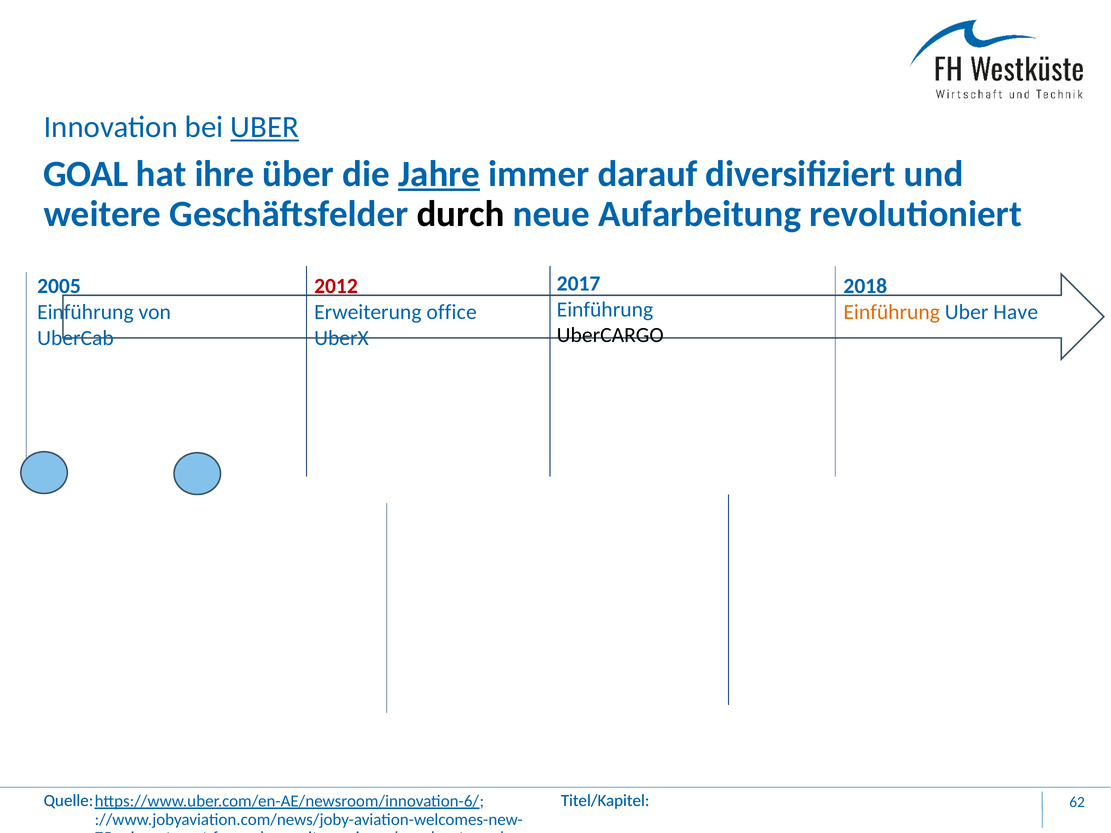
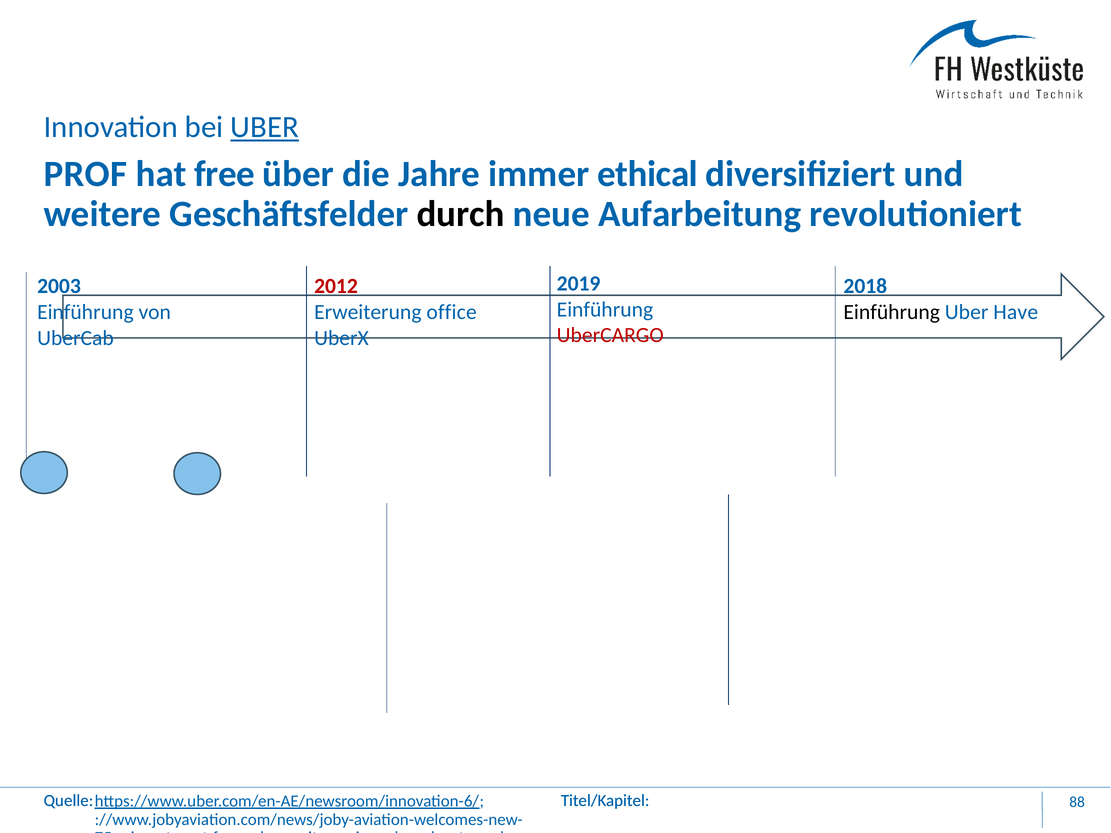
GOAL: GOAL -> PROF (85, 174)
ihre: ihre -> free (225, 174)
Jahre underline: present -> none (439, 174)
darauf: darauf -> ethical (648, 174)
2017: 2017 -> 2019 (579, 284)
2005: 2005 -> 2003 (59, 286)
Einführung colour: orange -> black (892, 312)
UberCARGO colour: black -> red (610, 335)
62: 62 -> 88 (1077, 802)
